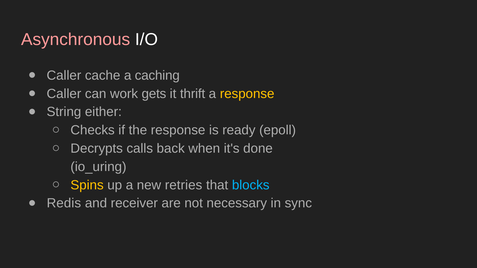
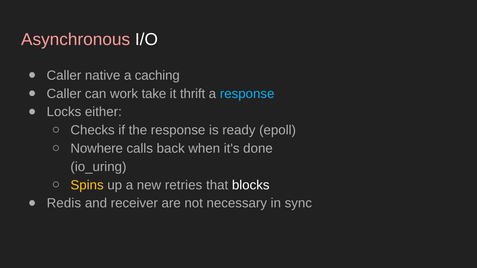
cache: cache -> native (103, 75)
gets: gets -> take (154, 94)
response colour: yellow -> light blue (247, 94)
String: String -> Locks (64, 112)
Decrypts: Decrypts -> Nowhere (97, 149)
blocks colour: light blue -> white (251, 185)
